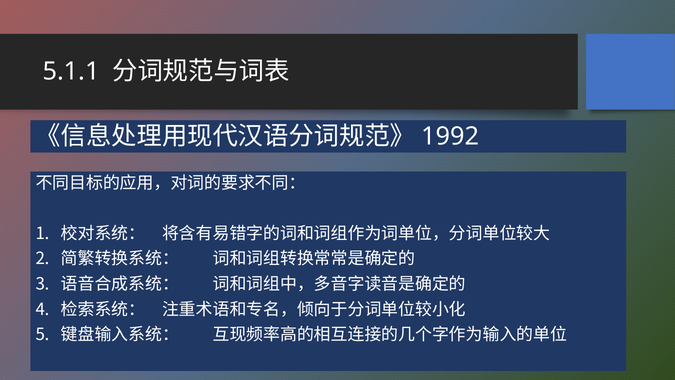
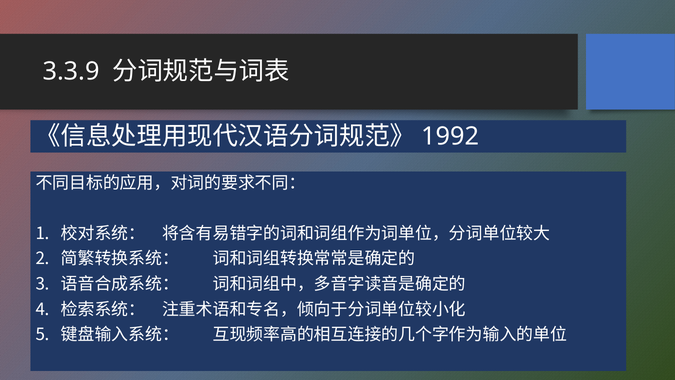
5.1.1: 5.1.1 -> 3.3.9 (71, 71)
